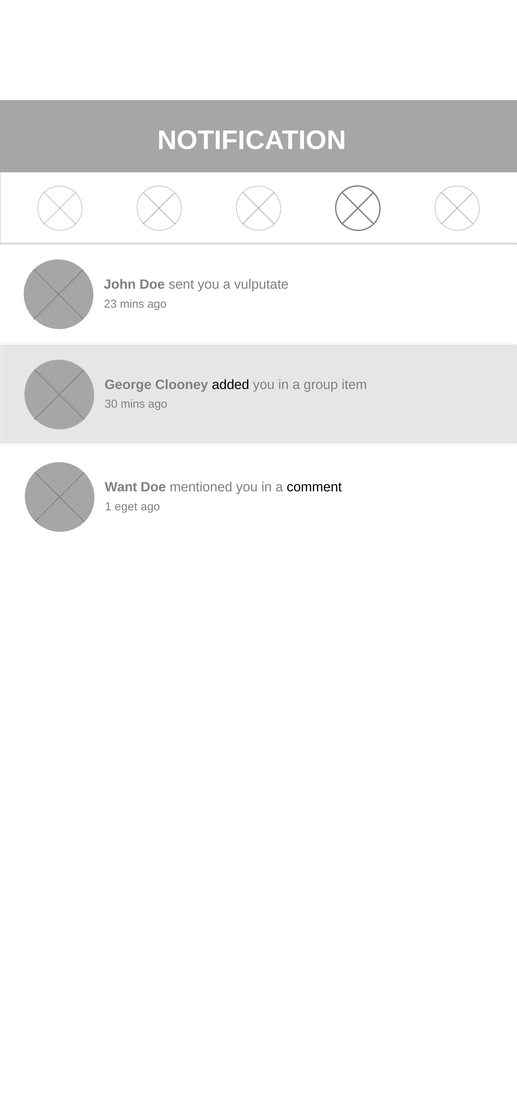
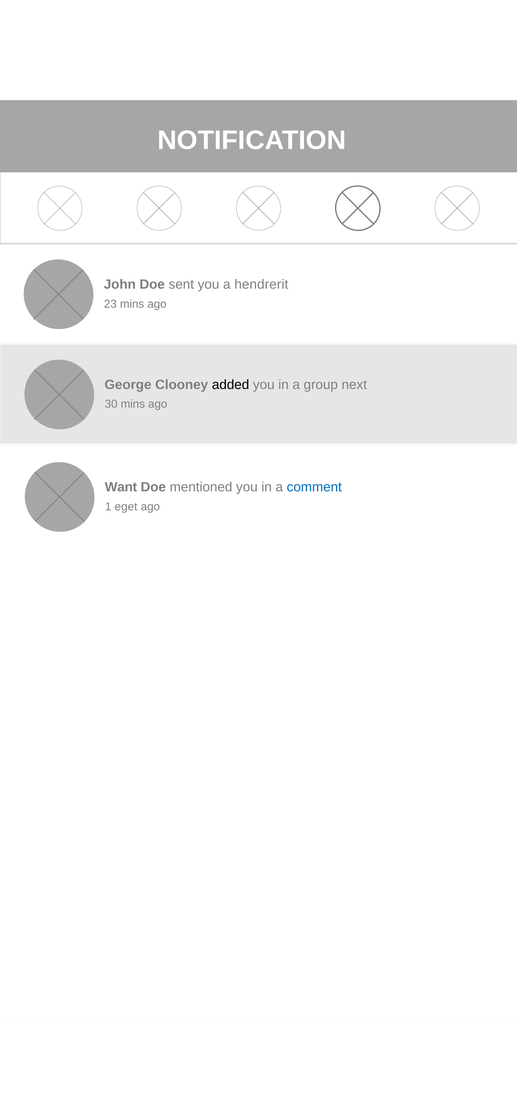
vulputate: vulputate -> hendrerit (261, 284)
item: item -> next (354, 385)
comment colour: black -> blue (314, 487)
